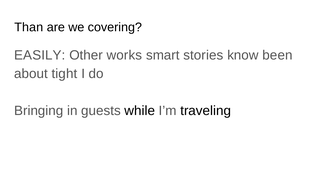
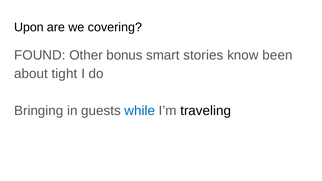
Than: Than -> Upon (29, 27)
EASILY: EASILY -> FOUND (40, 55)
works: works -> bonus (124, 55)
while colour: black -> blue (140, 111)
